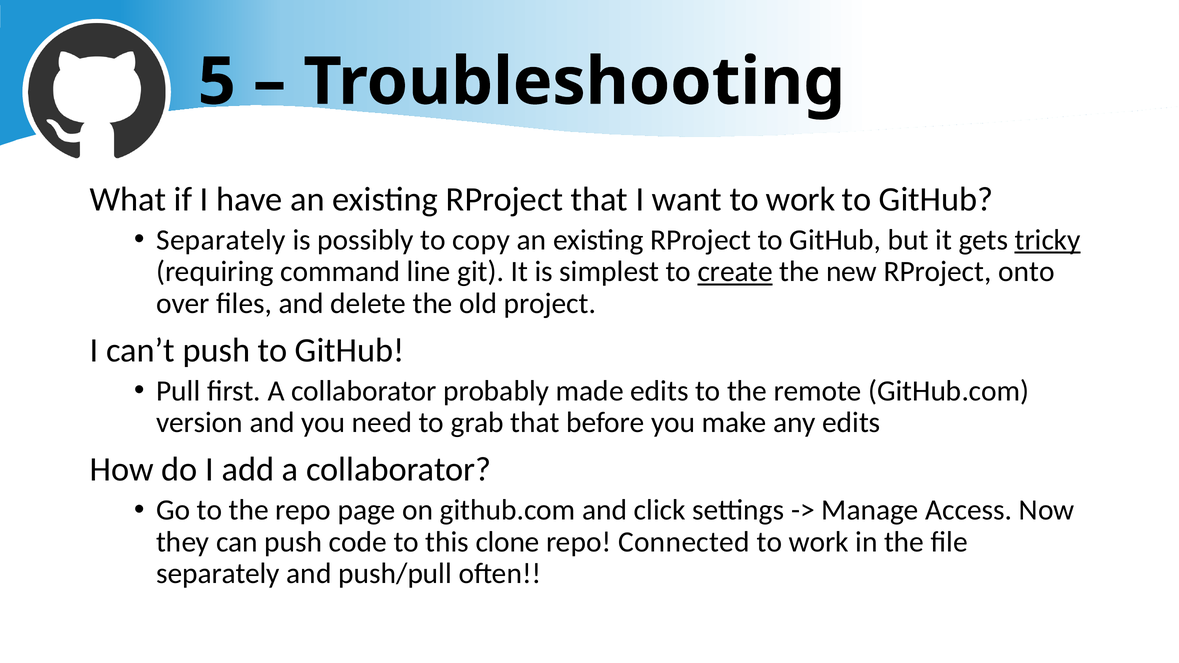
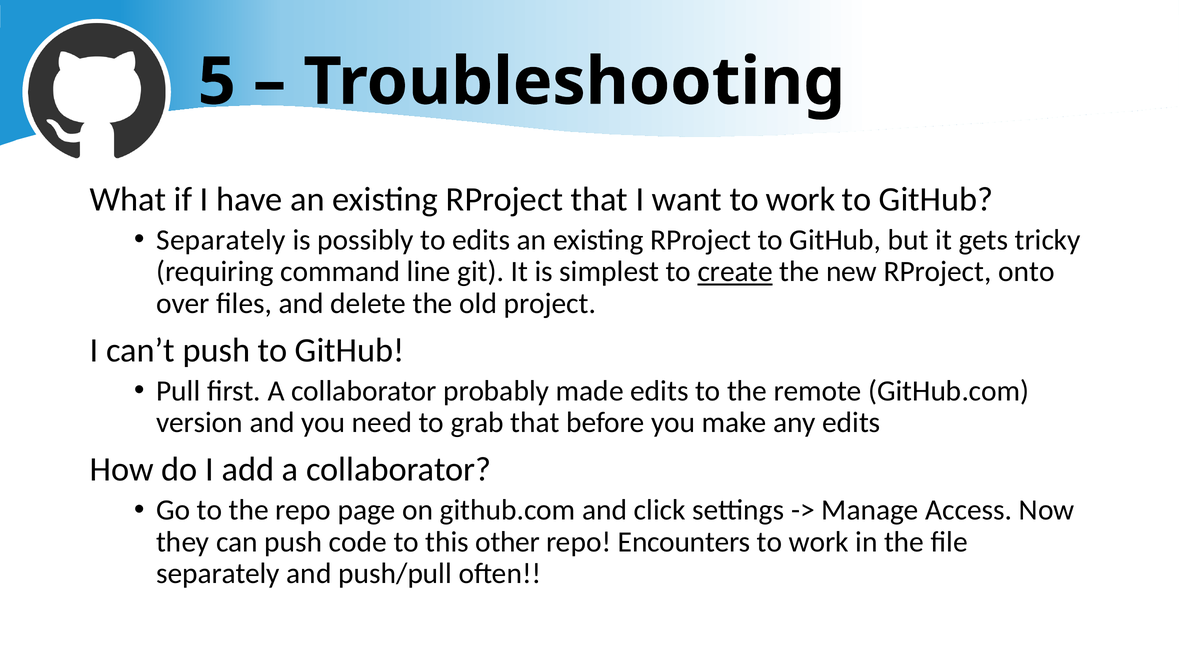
to copy: copy -> edits (481, 240)
tricky underline: present -> none (1048, 240)
clone: clone -> other (508, 542)
Connected: Connected -> Encounters (684, 542)
